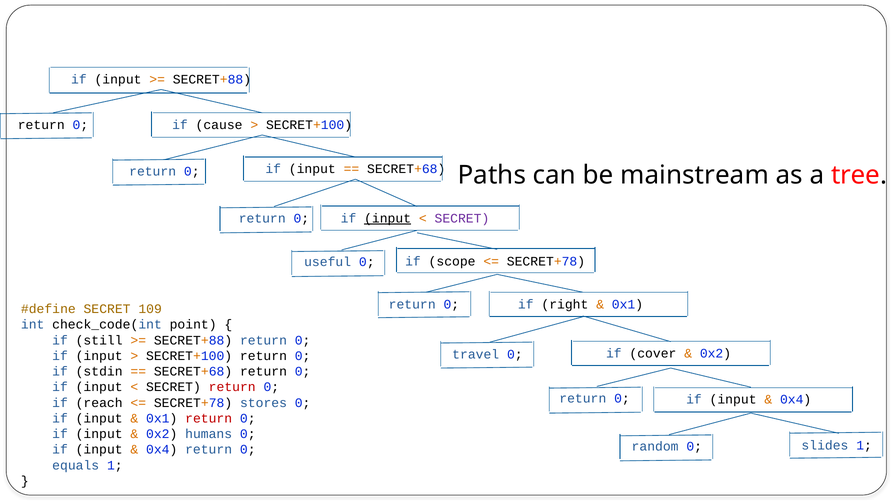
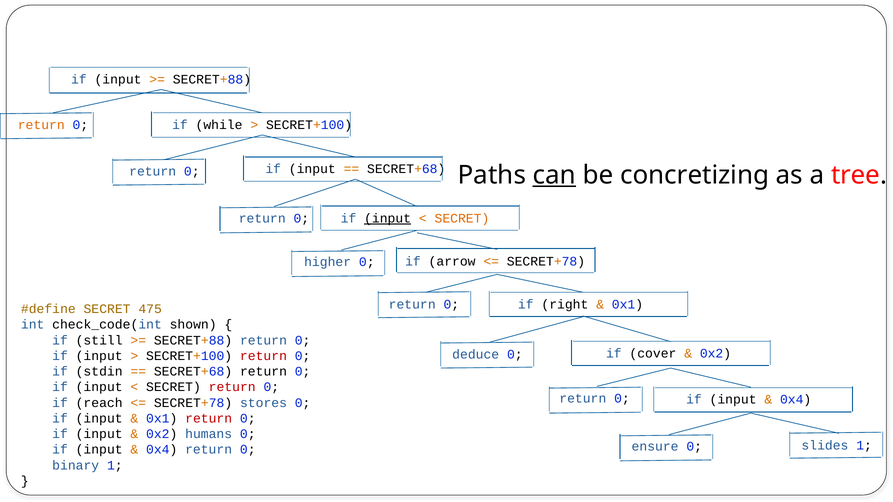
return colour: black -> orange (41, 125)
cause: cause -> while (219, 125)
can underline: none -> present (554, 175)
mainstream: mainstream -> concretizing (695, 175)
SECRET colour: purple -> orange (462, 219)
scope: scope -> arrow (452, 262)
useful: useful -> higher (328, 262)
109: 109 -> 475 (150, 309)
point: point -> shown (193, 325)
travel: travel -> deduce (476, 354)
return colour: black -> red (263, 356)
random: random -> ensure (655, 447)
equals: equals -> binary (76, 466)
